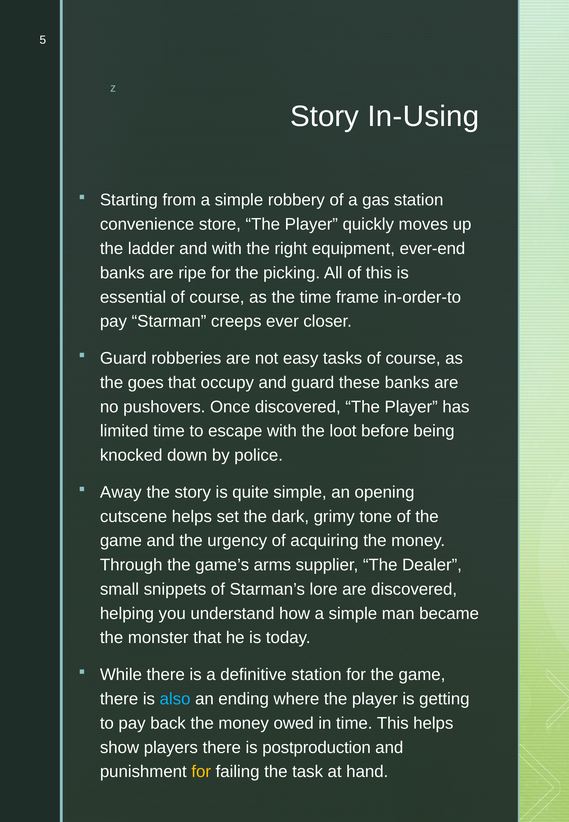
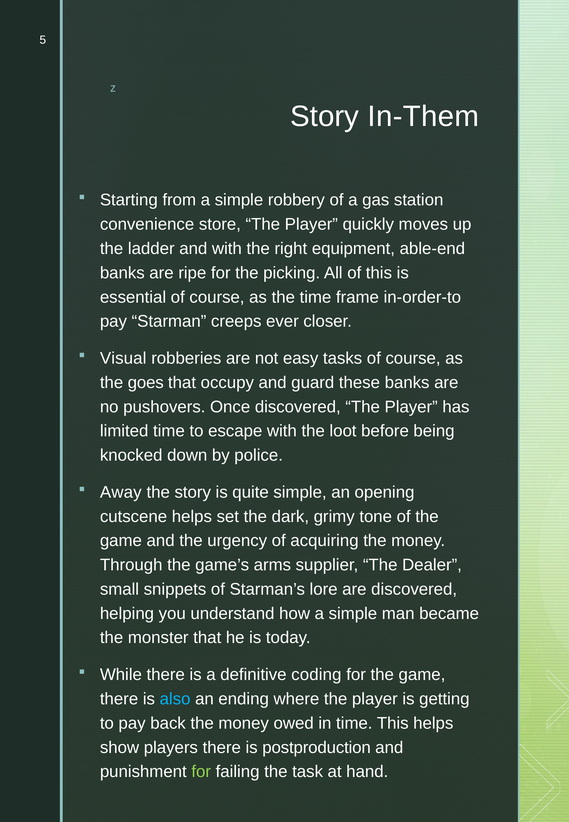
In-Using: In-Using -> In-Them (423, 116)
ever-end: ever-end -> able-end (432, 249)
Guard: Guard -> Visual (123, 358)
definitive station: station -> coding (316, 675)
for colour: yellow -> light green (201, 772)
